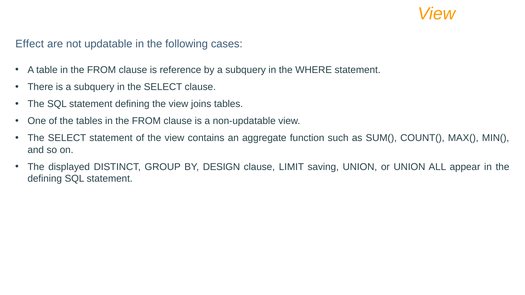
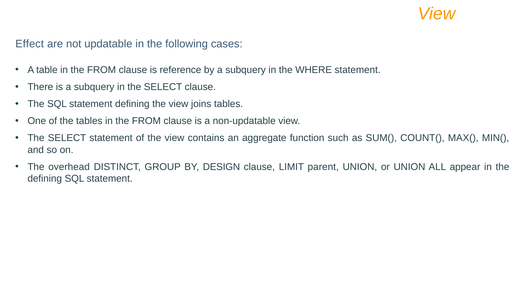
displayed: displayed -> overhead (69, 167)
saving: saving -> parent (323, 167)
